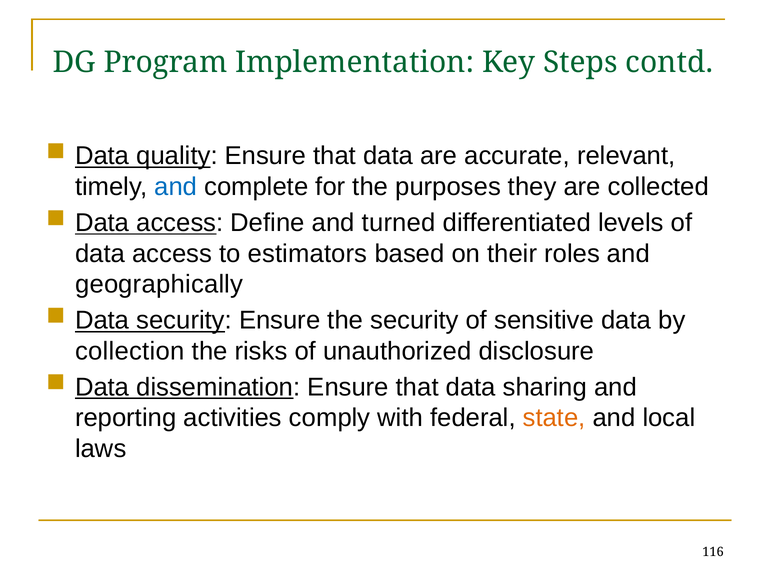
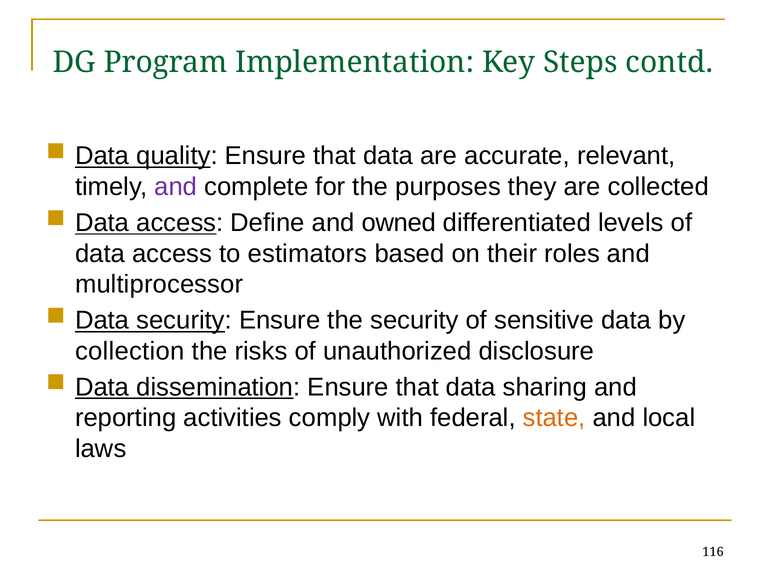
and colour: blue -> purple (176, 187)
turned: turned -> owned (399, 223)
geographically: geographically -> multiprocessor (159, 284)
